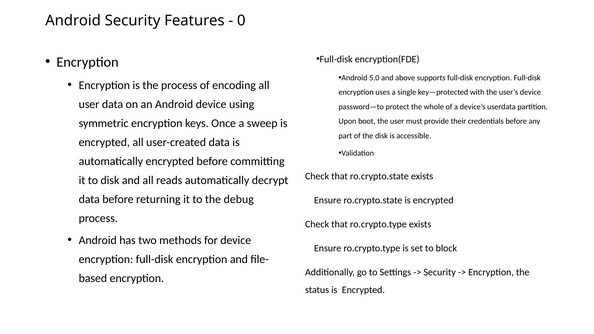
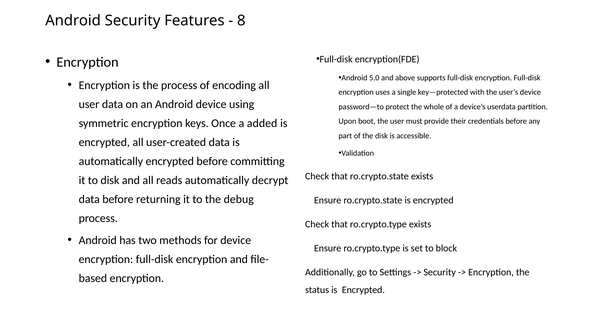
0: 0 -> 8 (241, 21)
sweep: sweep -> added (262, 123)
